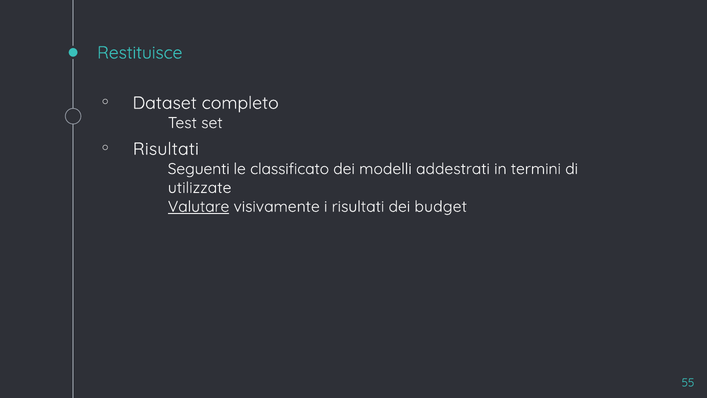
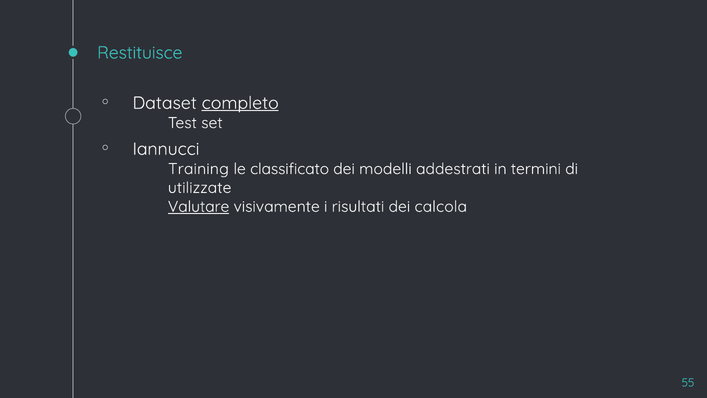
completo underline: none -> present (240, 103)
Risultati: Risultati -> Iannucci (166, 149)
Seguenti: Seguenti -> Training (198, 169)
budget: budget -> calcola (441, 206)
